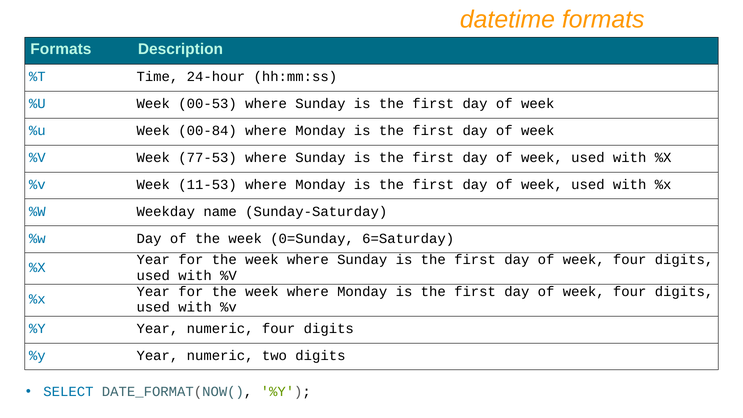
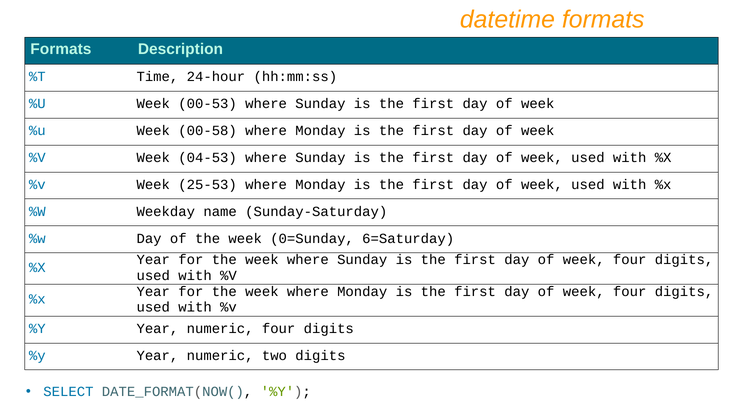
00-84: 00-84 -> 00-58 (208, 131)
77-53: 77-53 -> 04-53 (208, 158)
11-53: 11-53 -> 25-53 (208, 185)
